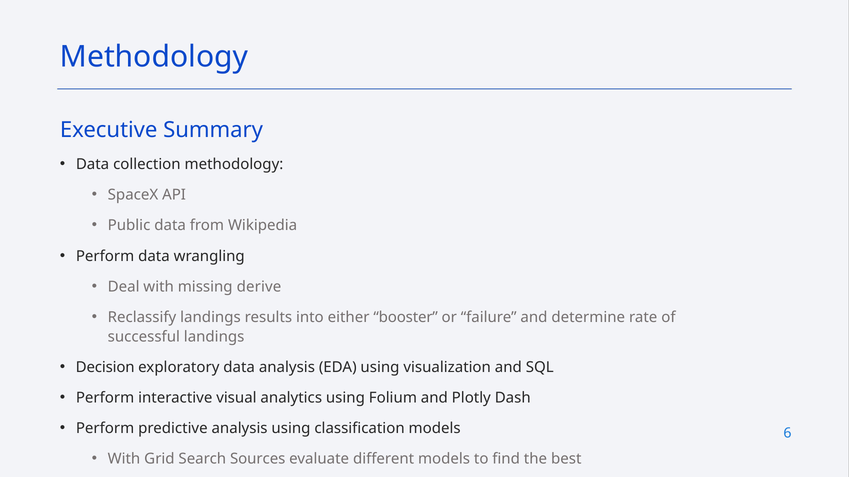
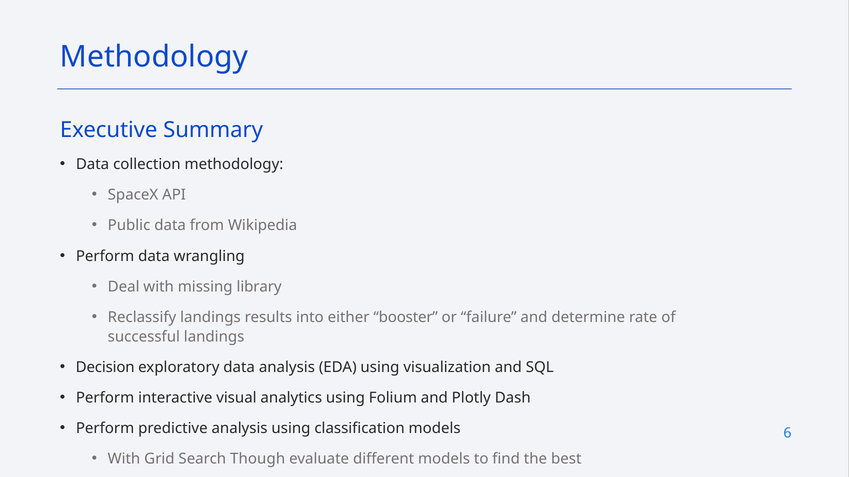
derive: derive -> library (259, 287)
Sources: Sources -> Though (258, 459)
